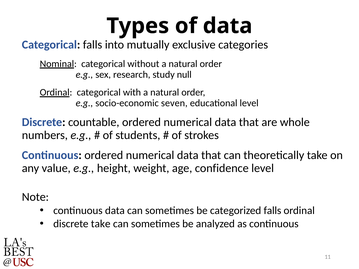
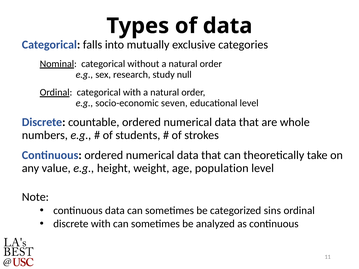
confidence: confidence -> population (222, 168)
categorized falls: falls -> sins (272, 211)
discrete take: take -> with (101, 224)
